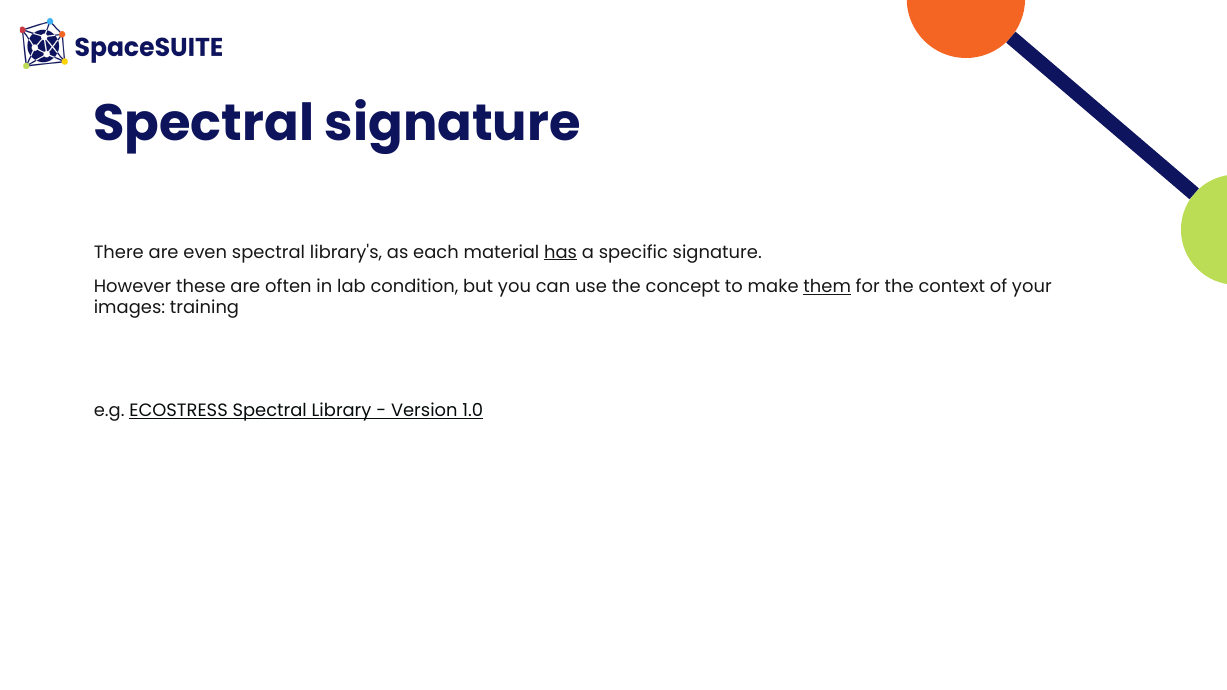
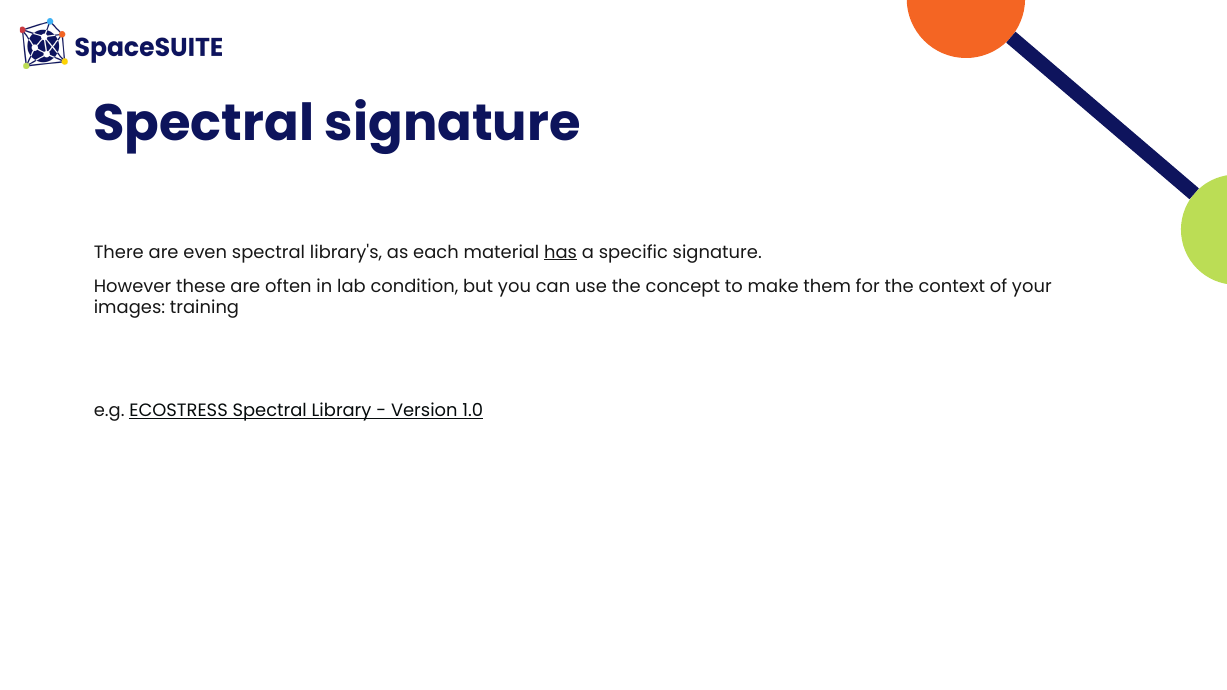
them underline: present -> none (827, 287)
